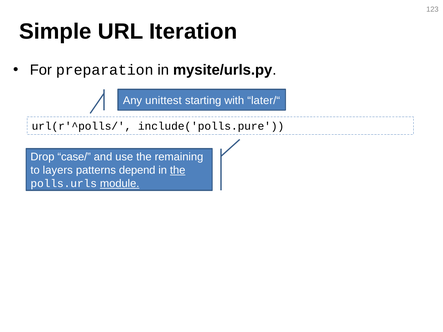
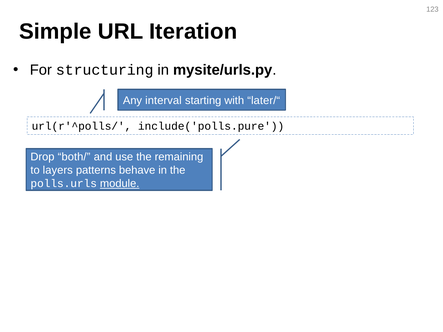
preparation: preparation -> structuring (105, 70)
unittest: unittest -> interval (163, 101)
case/: case/ -> both/ (74, 157)
depend: depend -> behave (137, 170)
the underline: present -> none (178, 170)
